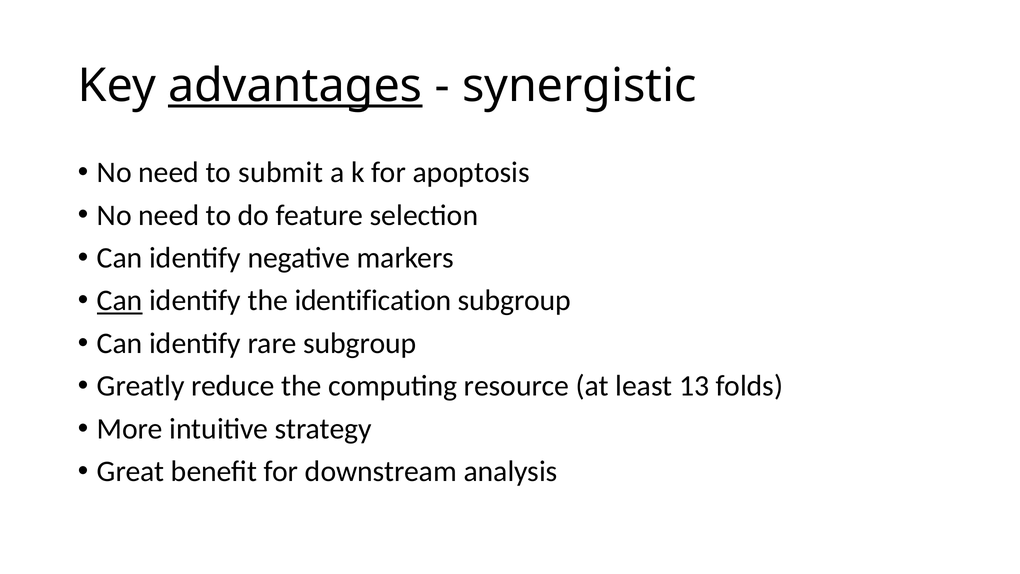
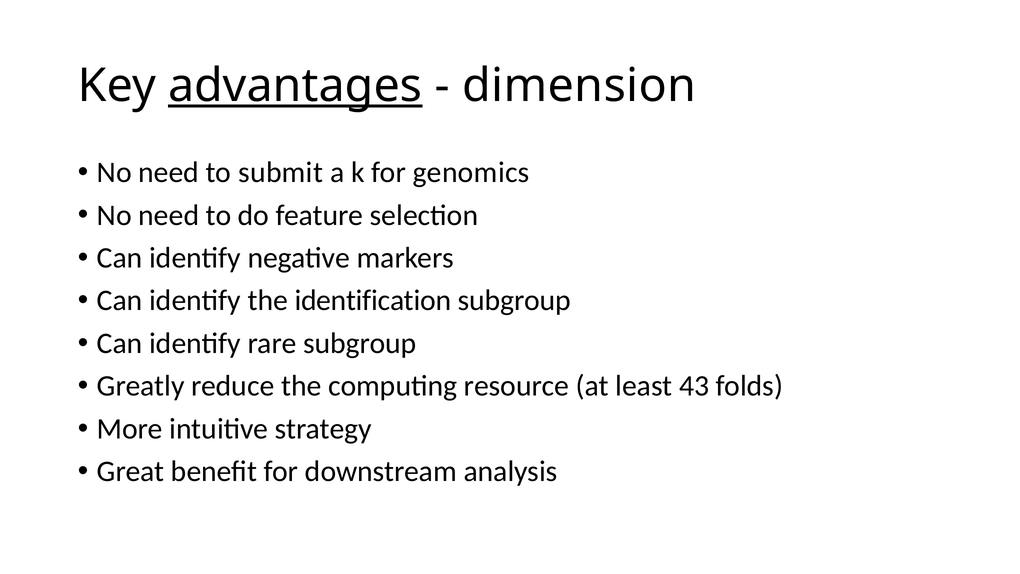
synergistic: synergistic -> dimension (579, 86)
apoptosis: apoptosis -> genomics (471, 172)
Can underline: present -> none (120, 301)
13: 13 -> 43 (694, 386)
